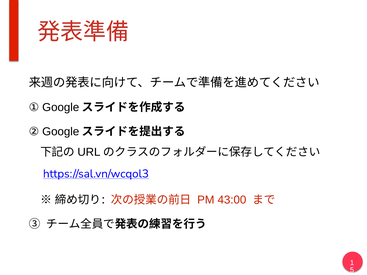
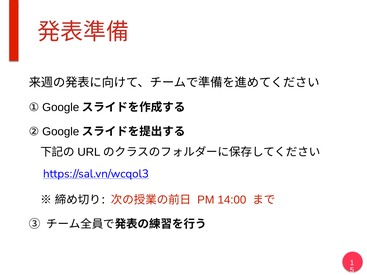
43:00: 43:00 -> 14:00 (232, 200)
